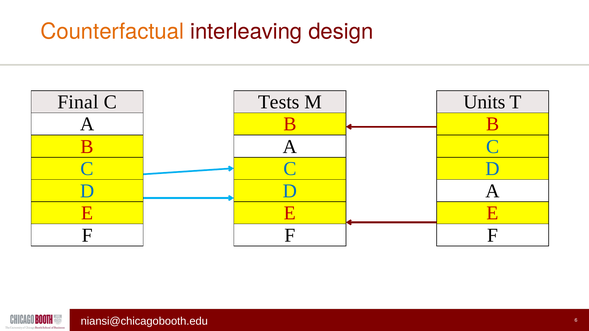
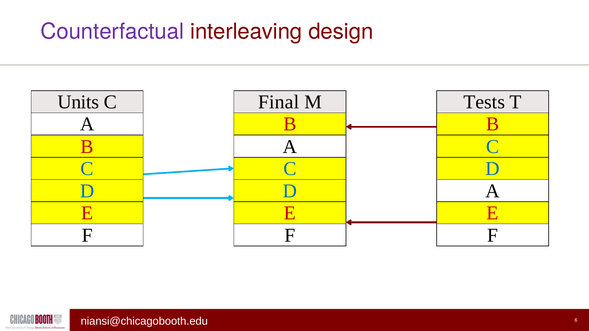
Counterfactual colour: orange -> purple (112, 32)
Final: Final -> Units (78, 102)
Tests: Tests -> Final (279, 102)
Units: Units -> Tests (484, 102)
